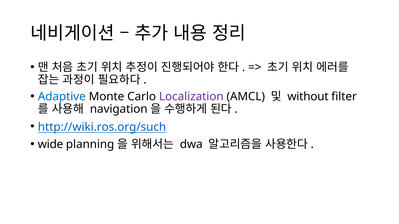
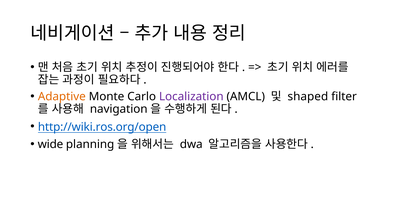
Adaptive colour: blue -> orange (62, 97)
without: without -> shaped (308, 97)
http://wiki.ros.org/such: http://wiki.ros.org/such -> http://wiki.ros.org/open (102, 127)
